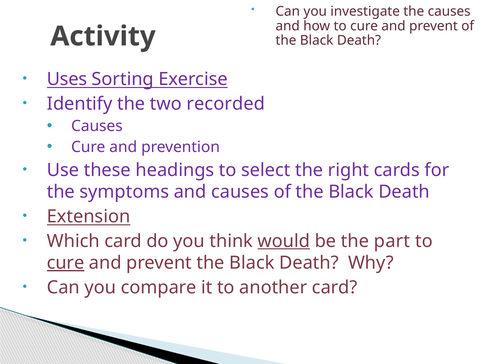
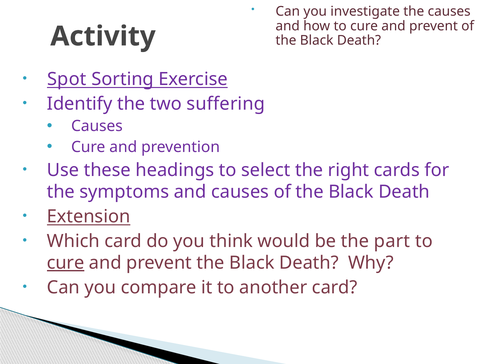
Uses: Uses -> Spot (67, 79)
recorded: recorded -> suffering (226, 104)
would underline: present -> none (284, 241)
